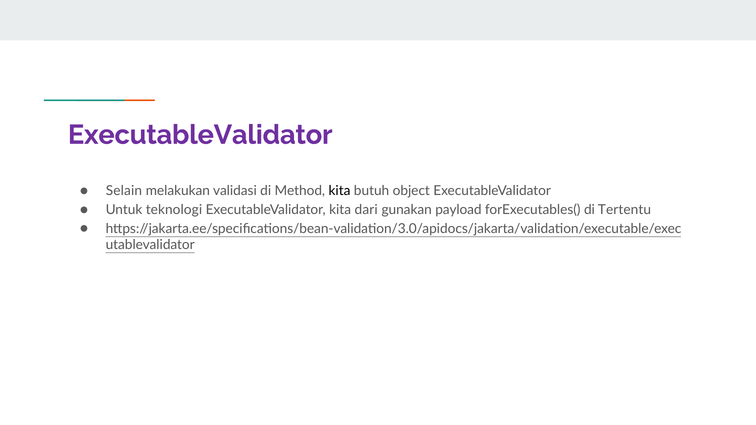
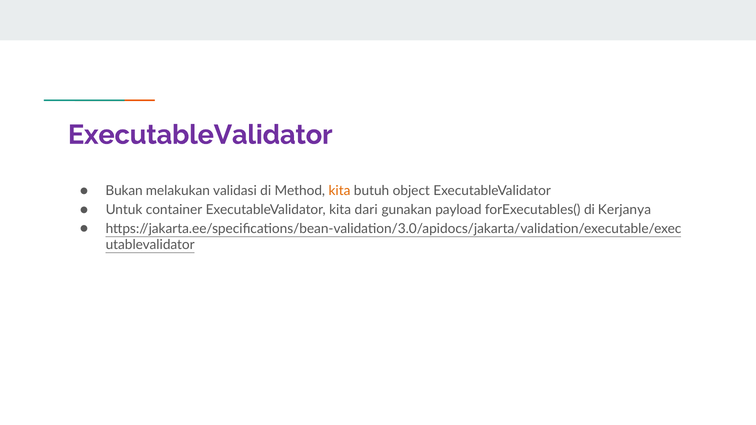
Selain: Selain -> Bukan (124, 191)
kita colour: black -> orange (340, 191)
teknologi: teknologi -> container (174, 210)
Tertentu: Tertentu -> Kerjanya (624, 210)
